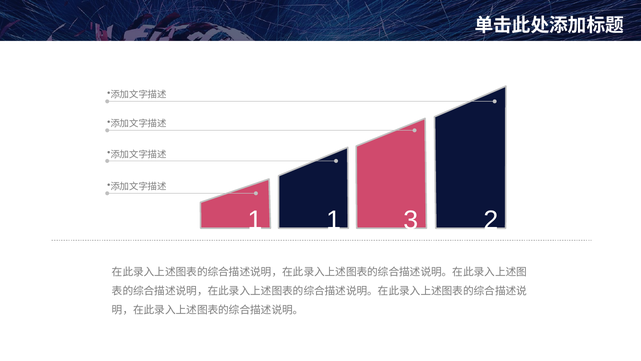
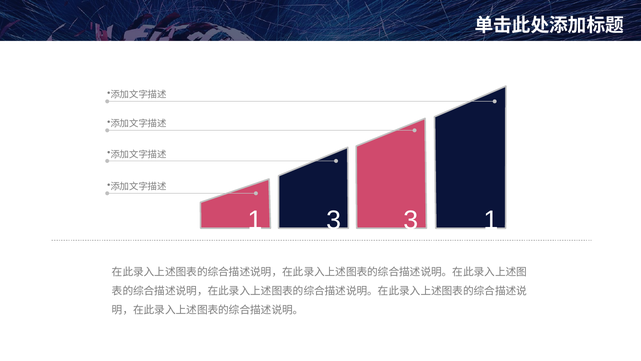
1 1: 1 -> 3 (334, 220)
3 2: 2 -> 1 (491, 220)
